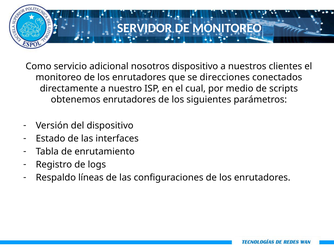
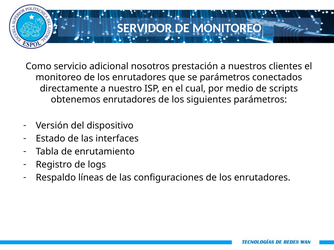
nosotros dispositivo: dispositivo -> prestación (195, 66)
se direcciones: direcciones -> parámetros (225, 78)
